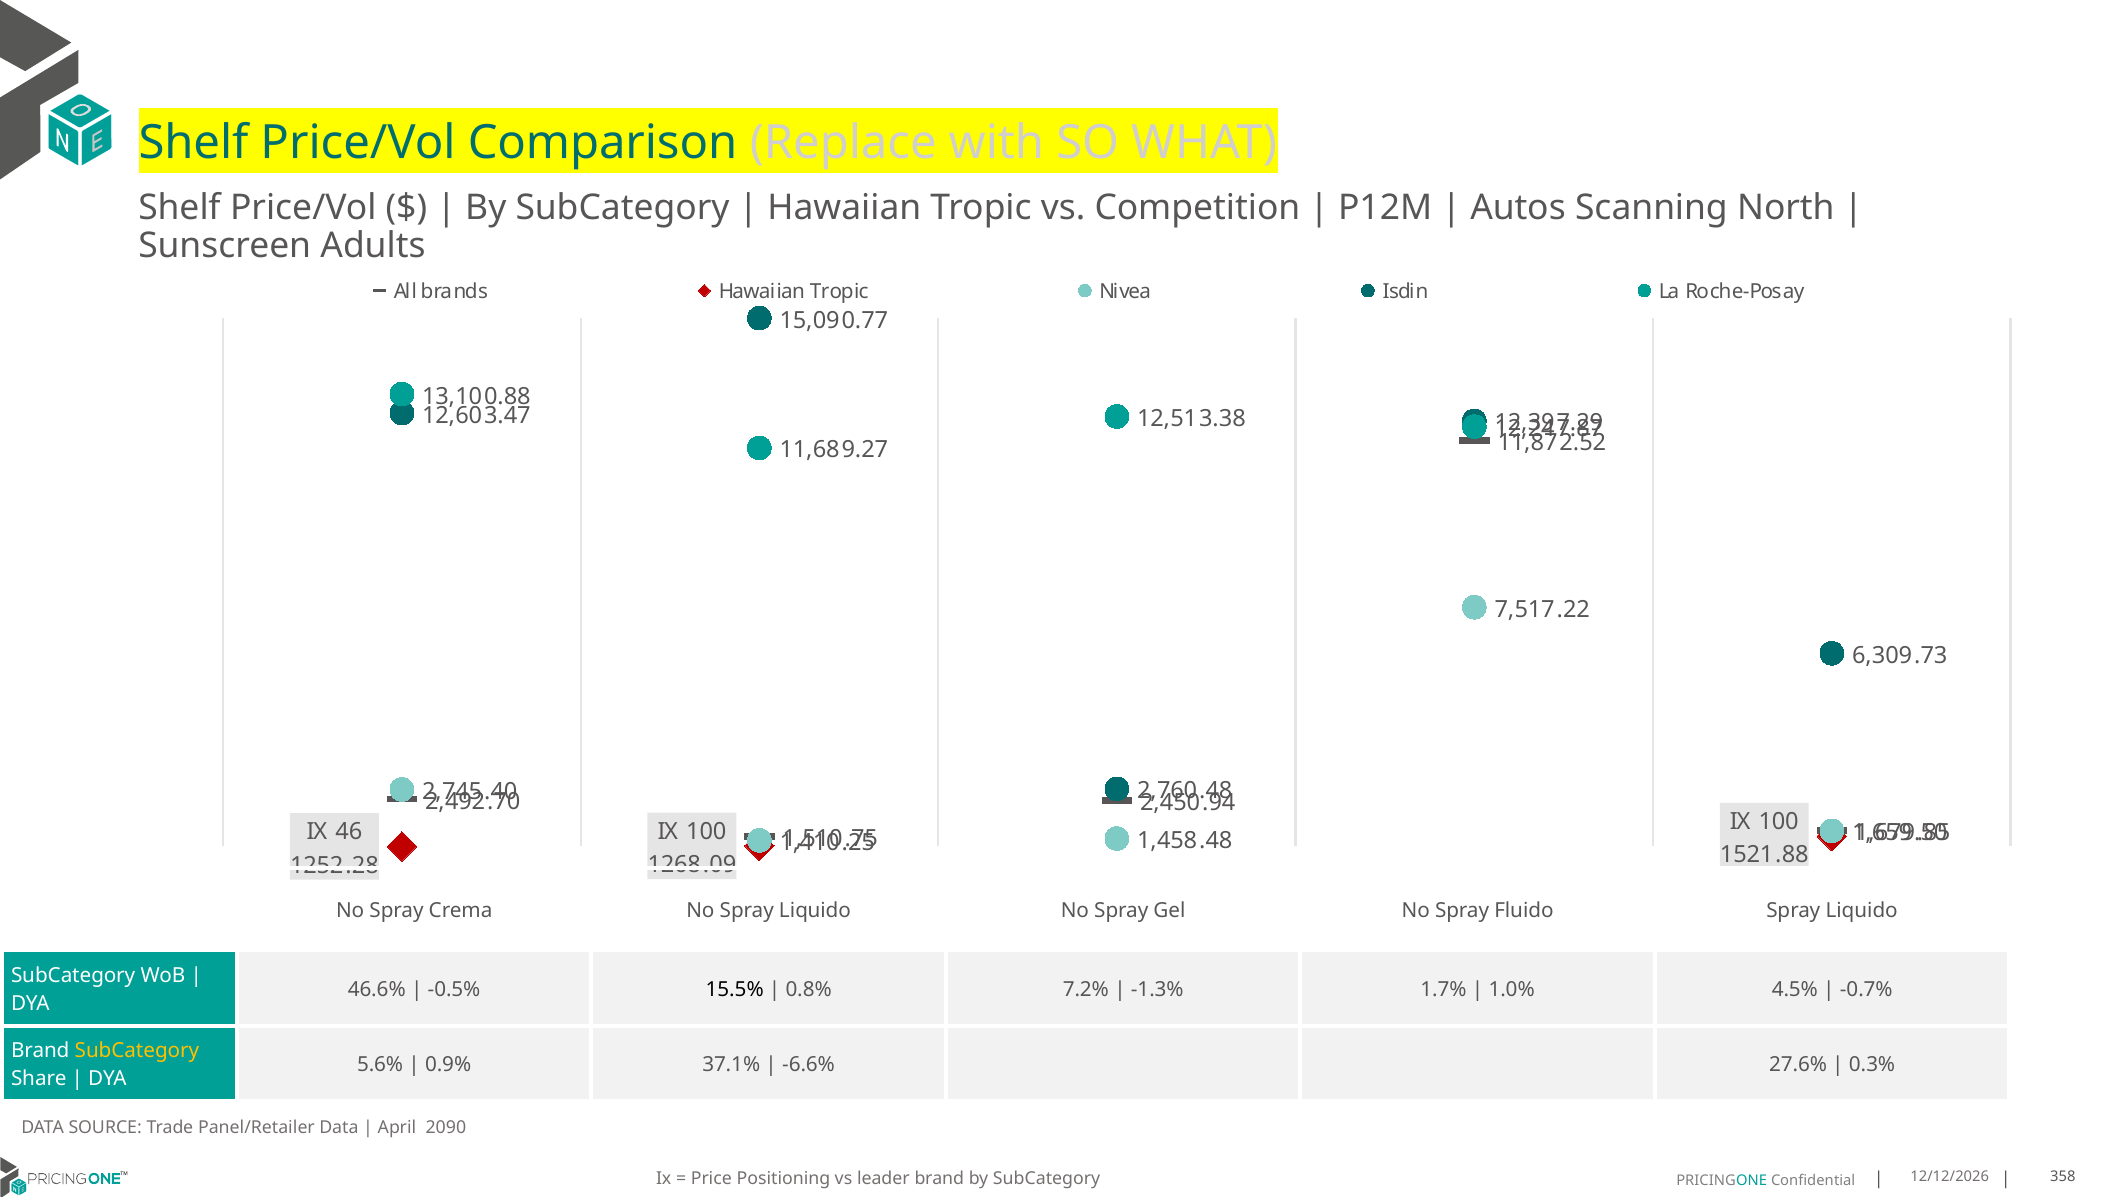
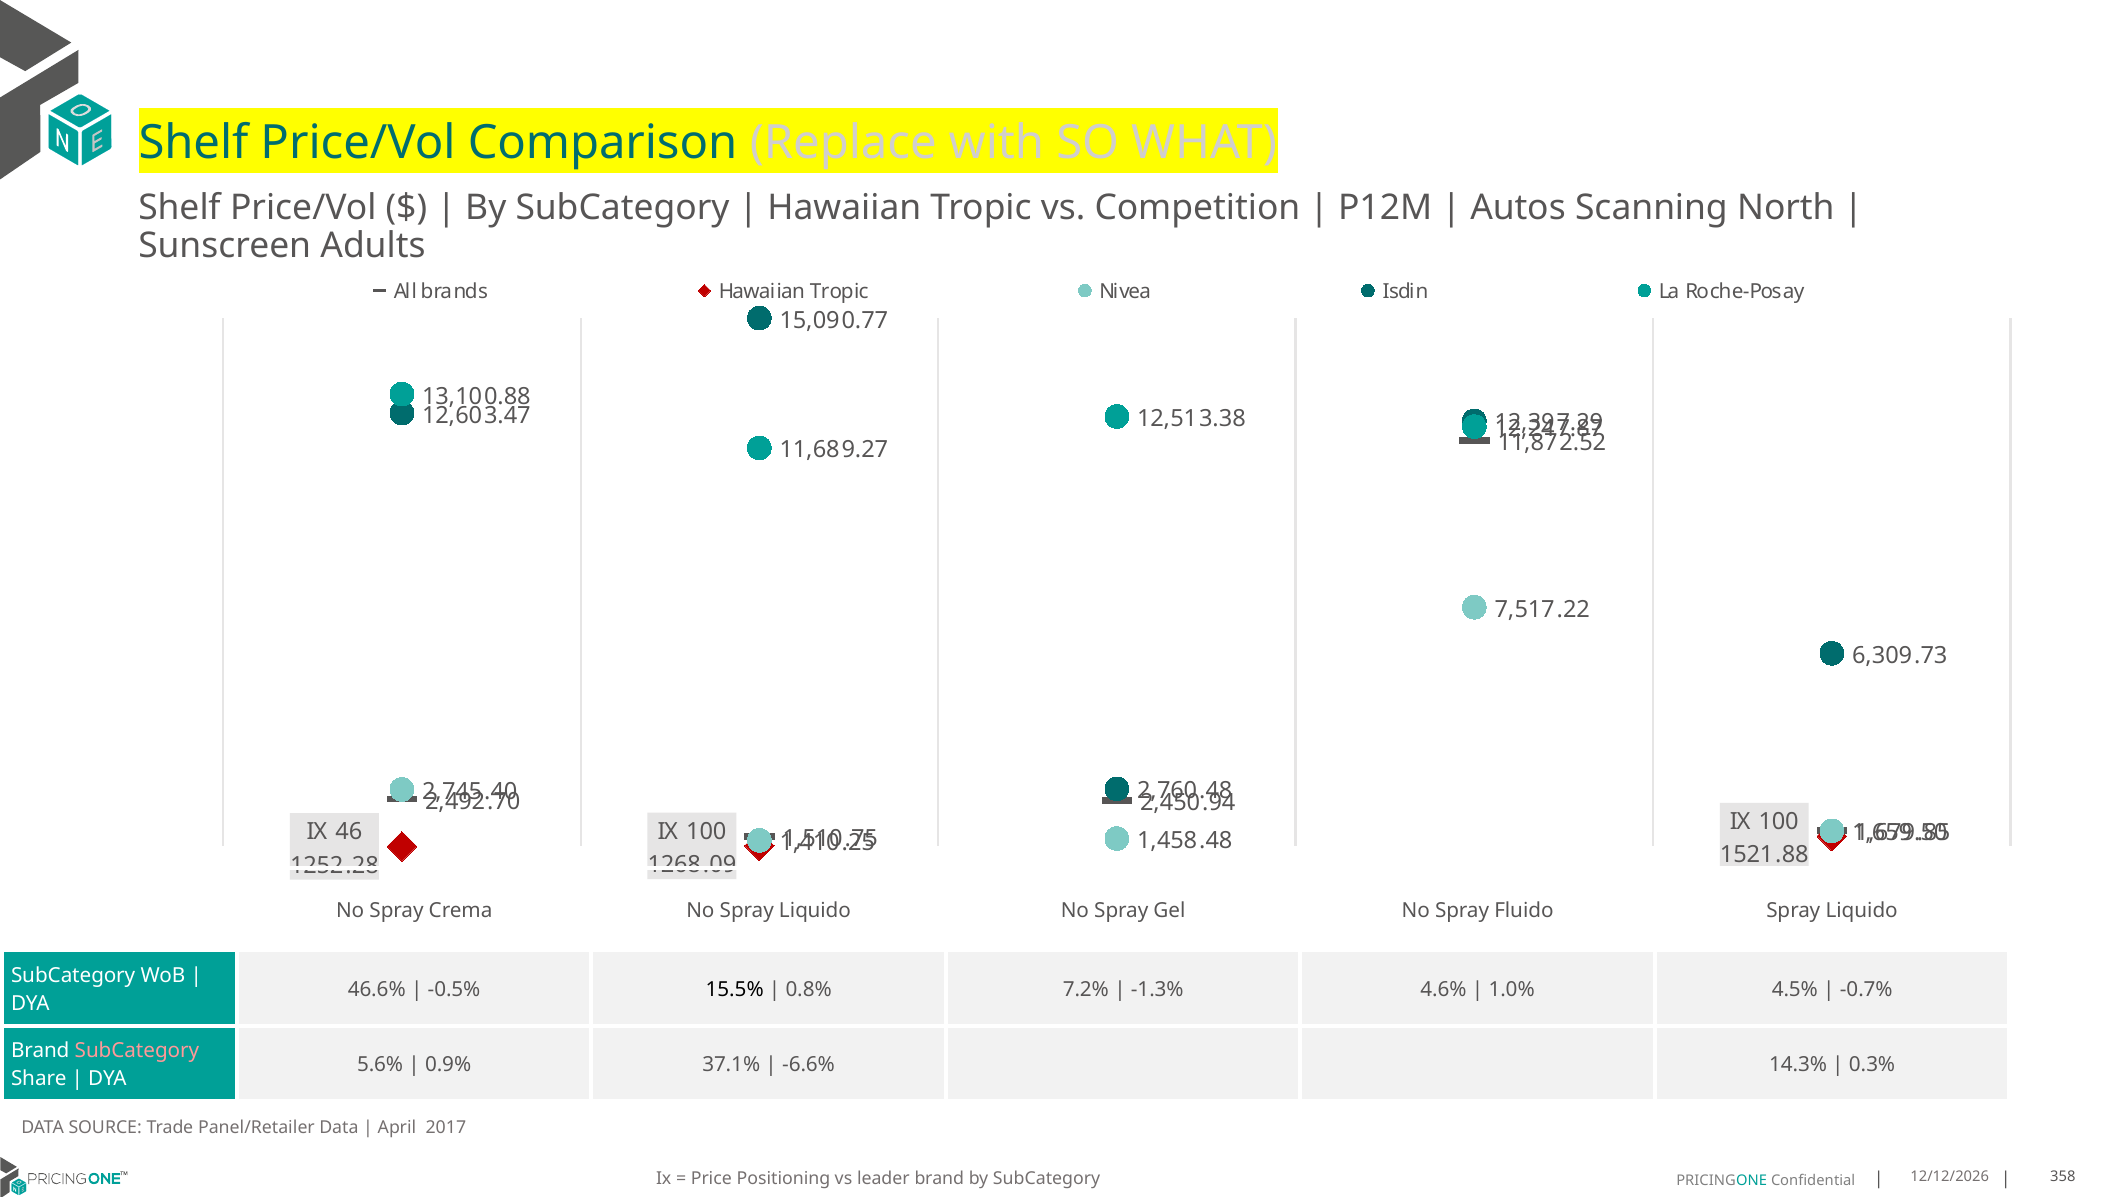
1.7%: 1.7% -> 4.6% (1444, 989)
SubCategory colour: yellow -> pink (137, 1051)
27.6%: 27.6% -> 14.3% (1798, 1065)
2090: 2090 -> 2017 (446, 1127)
